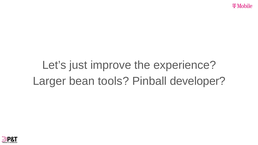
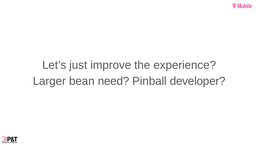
tools: tools -> need (114, 81)
